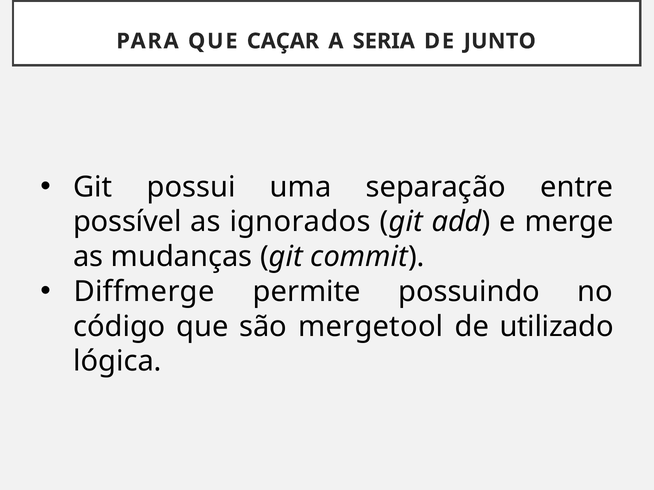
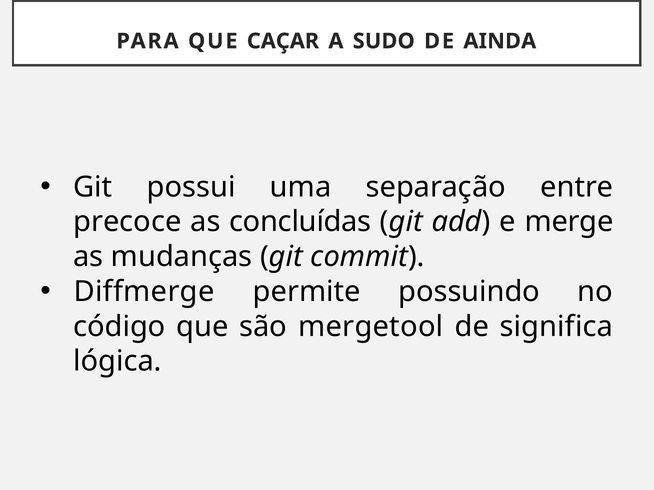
SERIA: SERIA -> SUDO (384, 41)
JUNTO: JUNTO -> AINDA (500, 41)
possível: possível -> precoce (127, 222)
ignorados: ignorados -> concluídas (300, 222)
utilizado: utilizado -> significa (556, 327)
